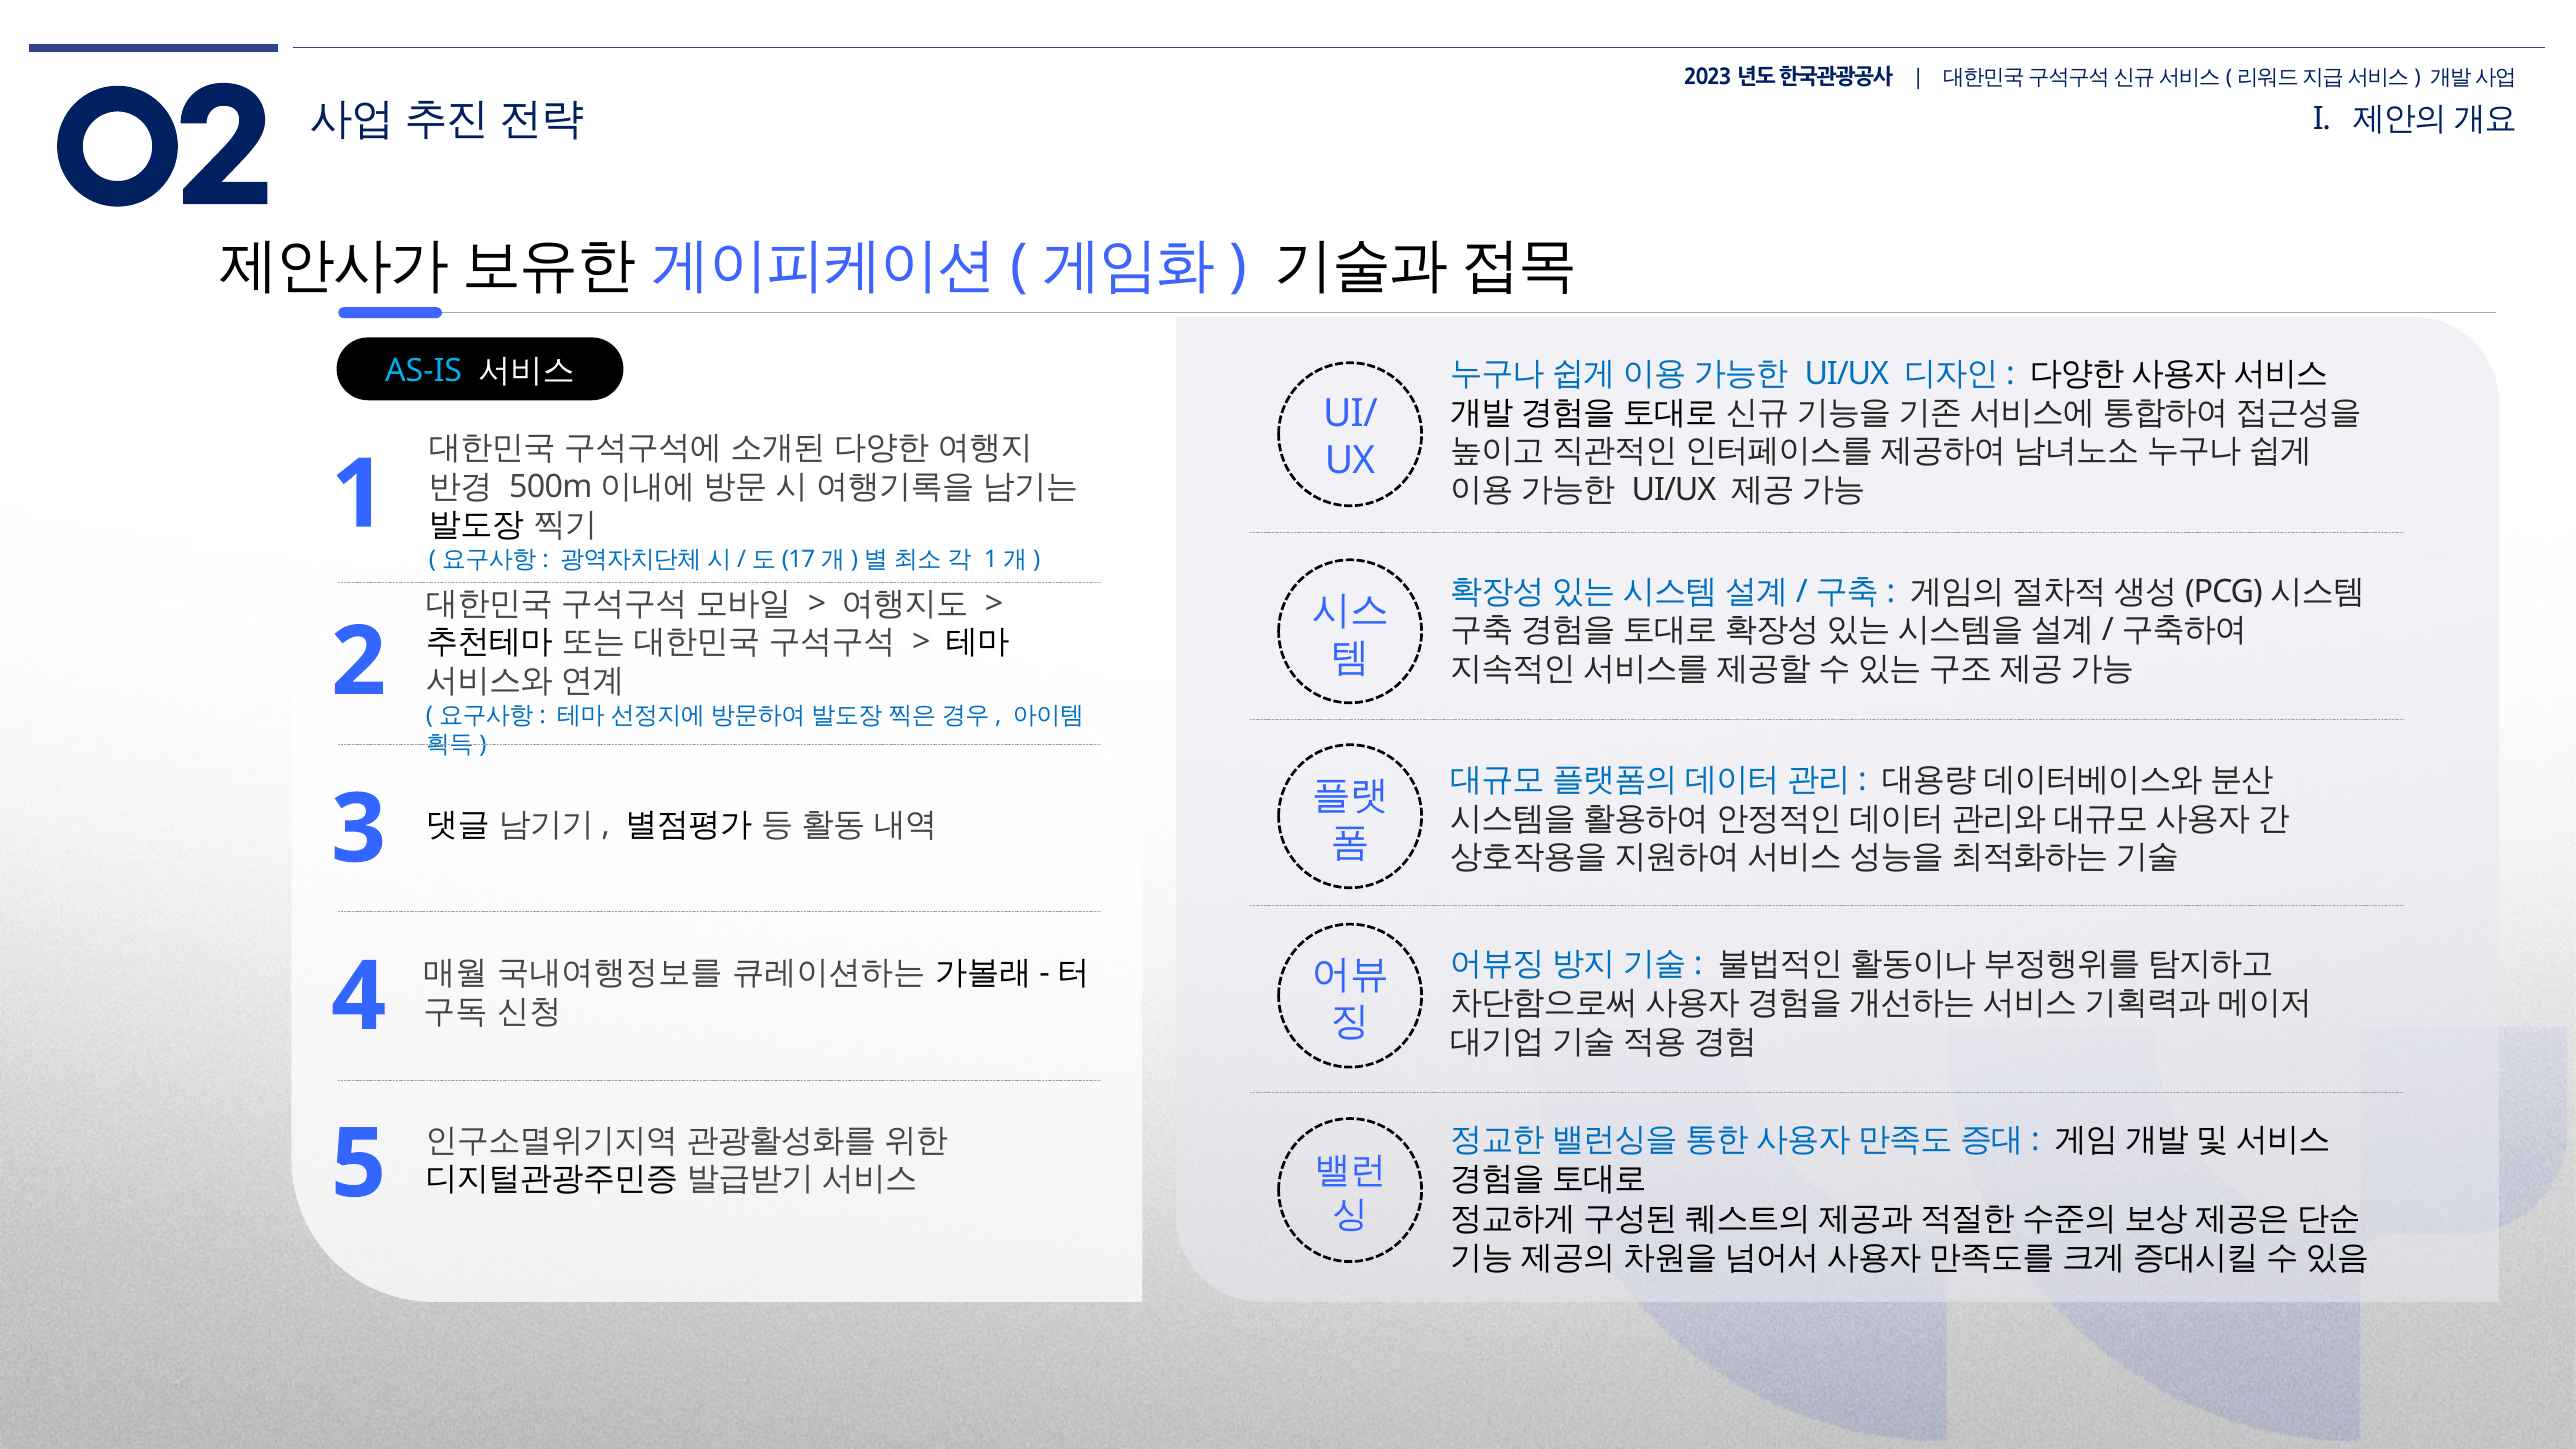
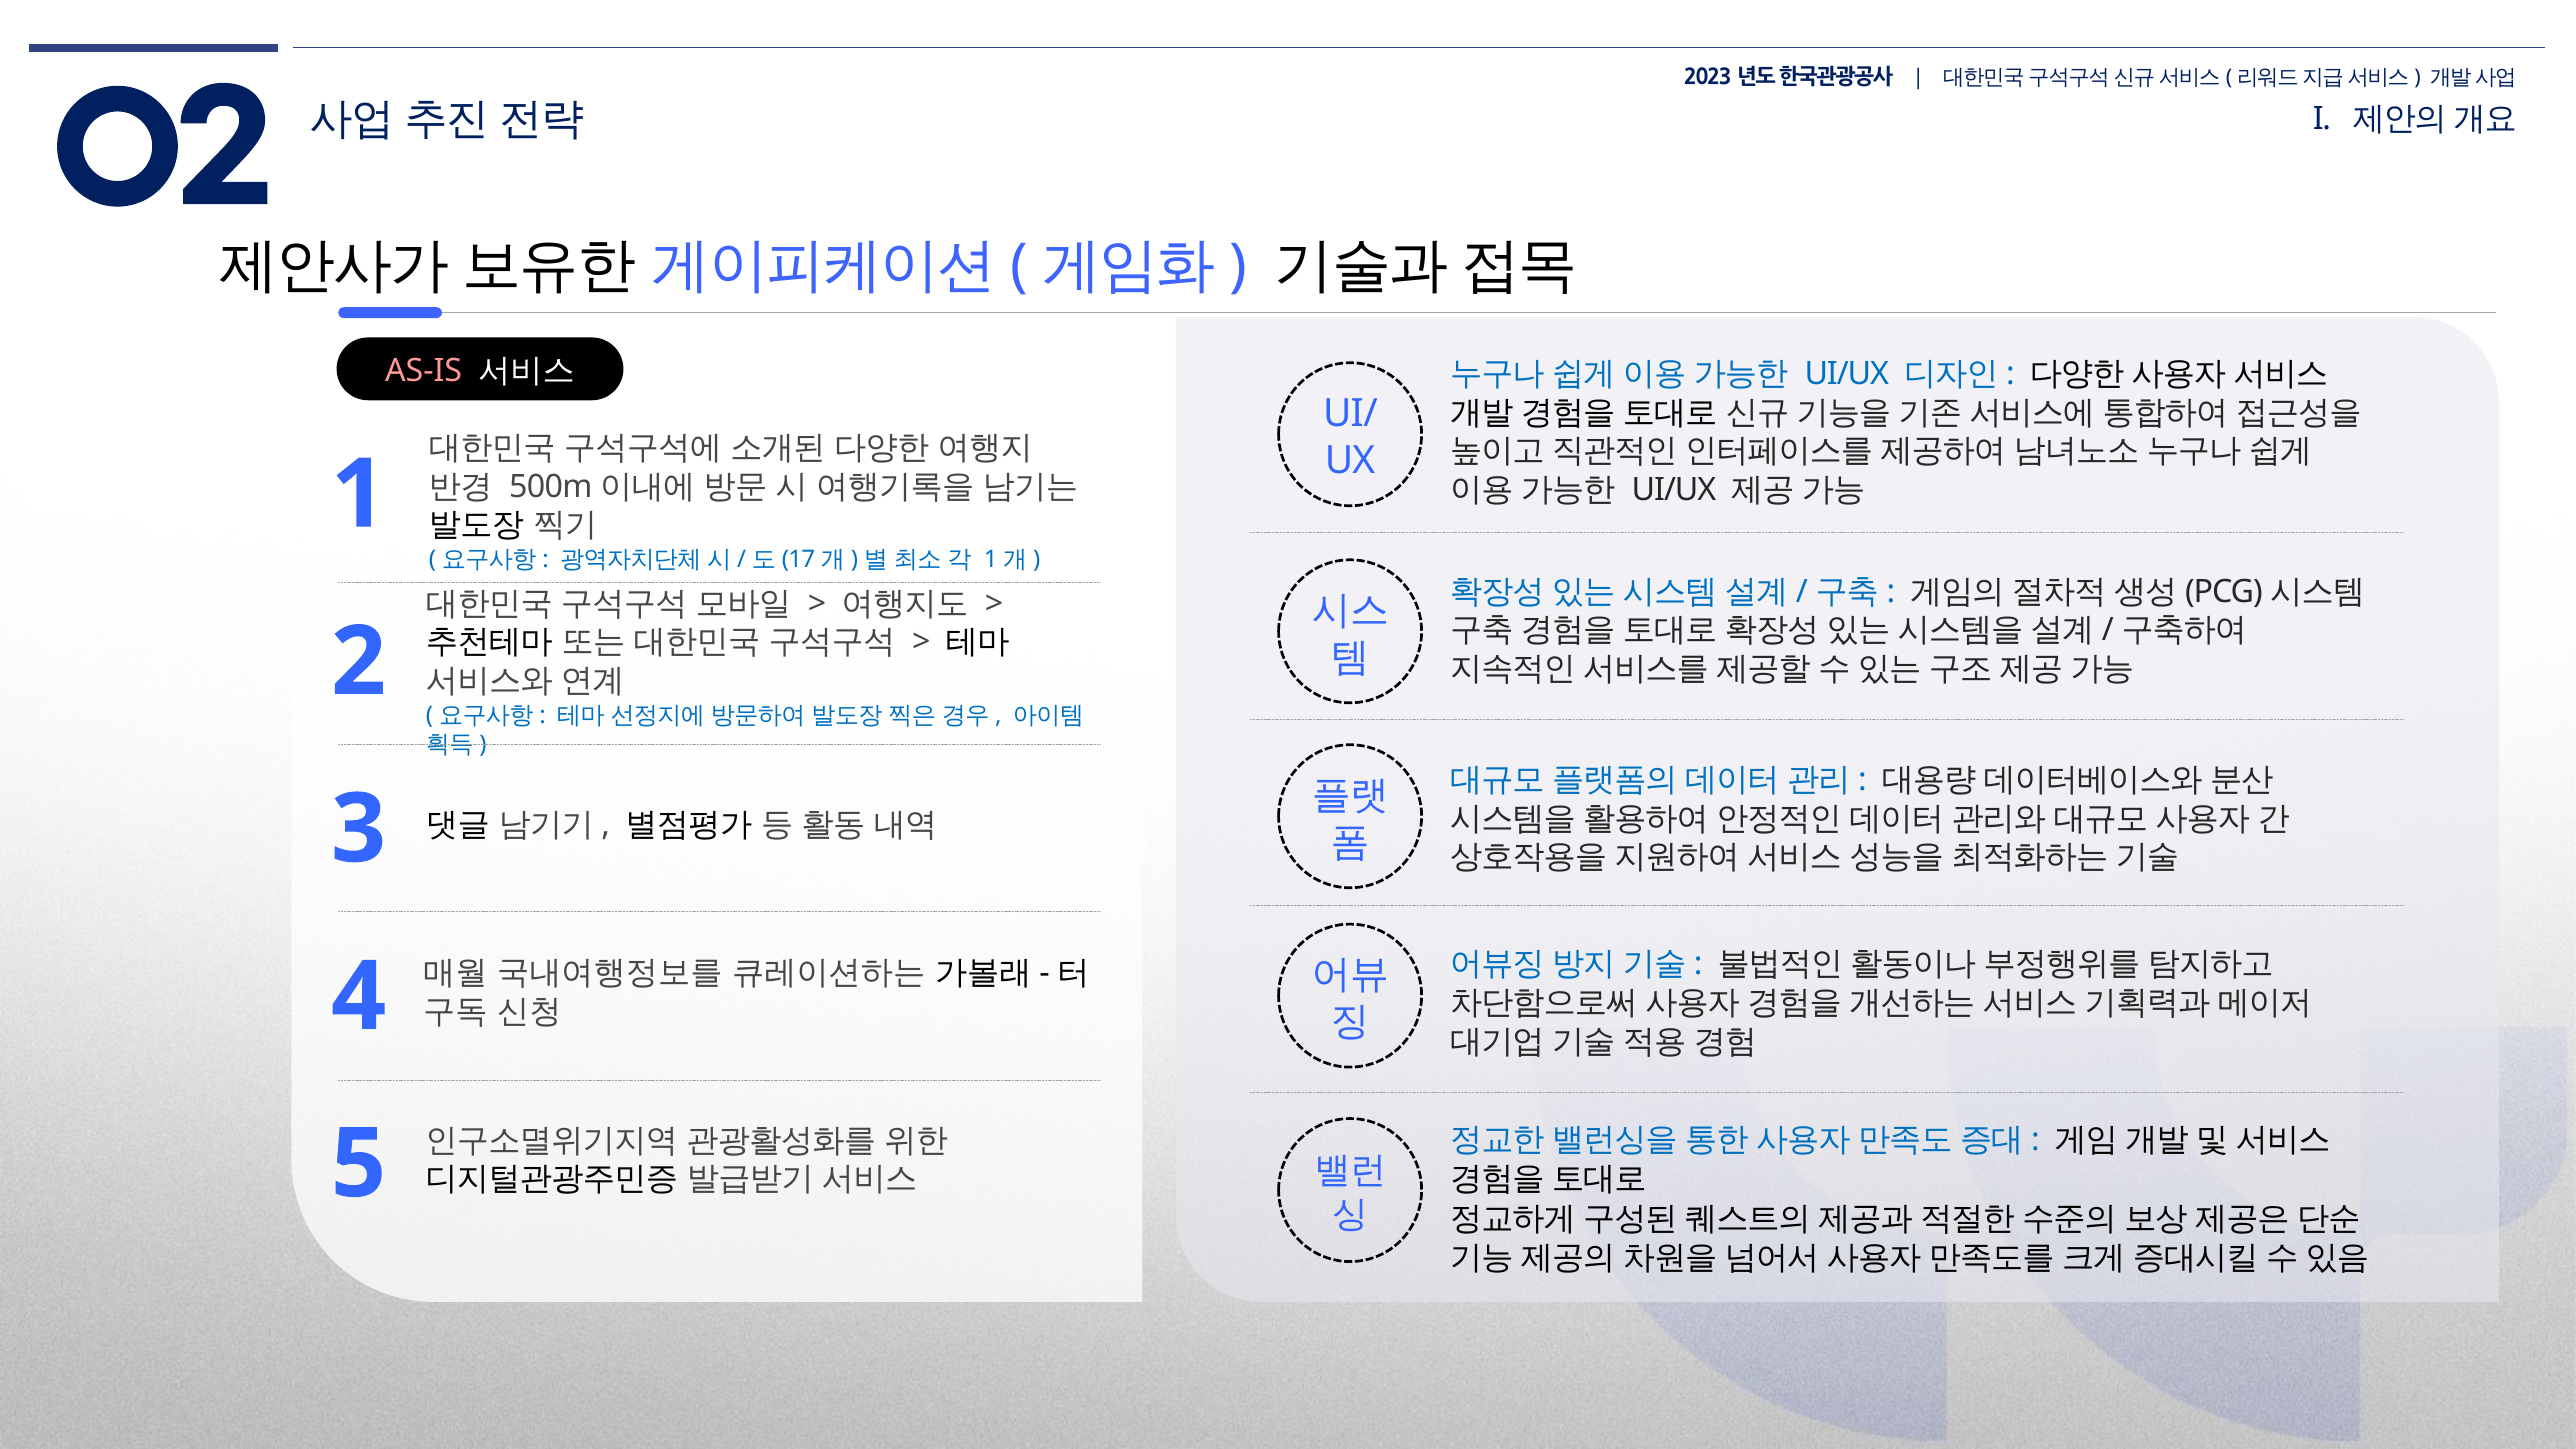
AS-IS colour: light blue -> pink (424, 371)
